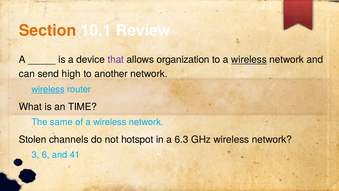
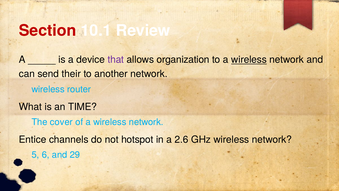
Section colour: orange -> red (48, 31)
high: high -> their (71, 74)
wireless underline: present -> none (48, 89)
same: same -> cover (61, 122)
Stolen: Stolen -> Entice (33, 139)
6.3: 6.3 -> 2.6 (182, 139)
3: 3 -> 5 (35, 155)
41: 41 -> 29 (75, 155)
